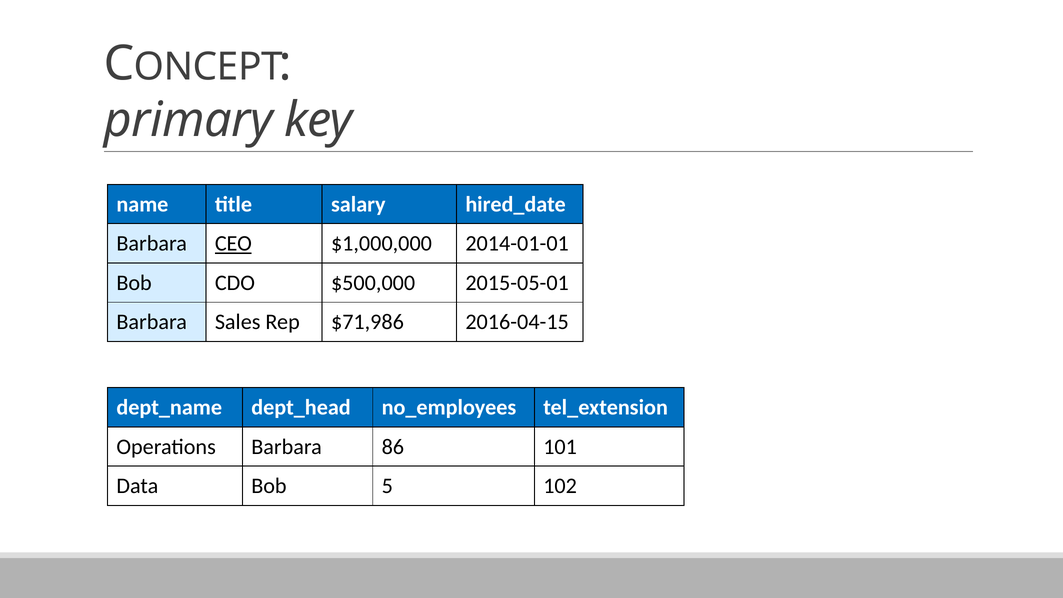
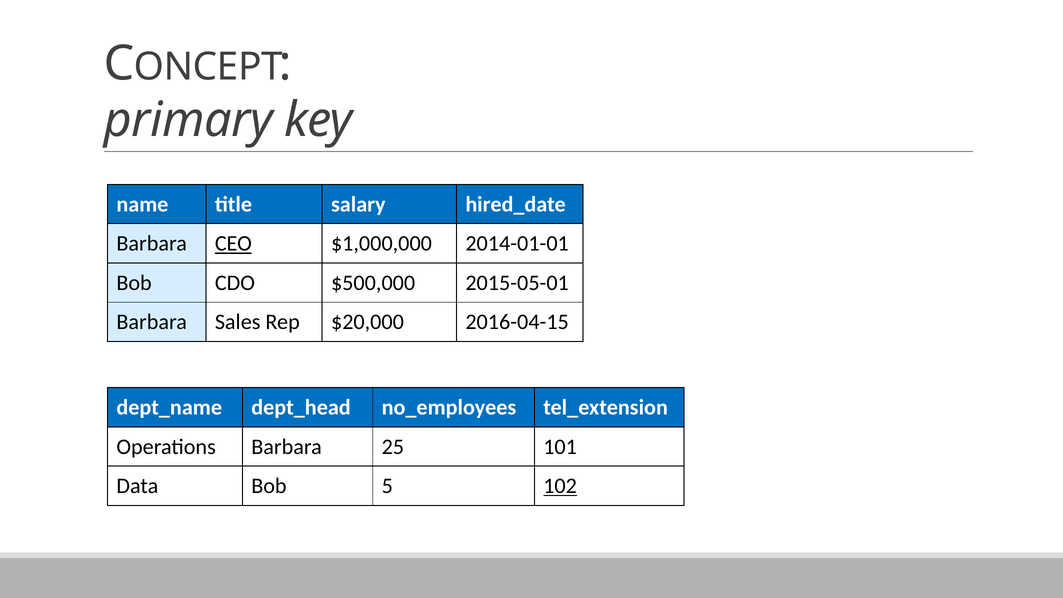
$71,986: $71,986 -> $20,000 (367, 322)
86: 86 -> 25 (393, 447)
102 underline: none -> present (560, 486)
